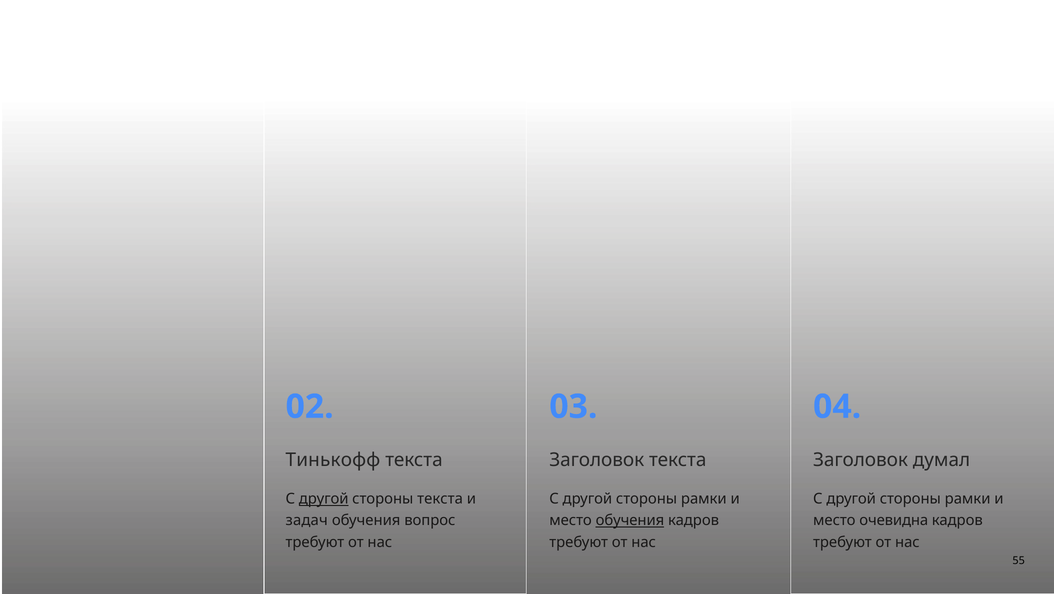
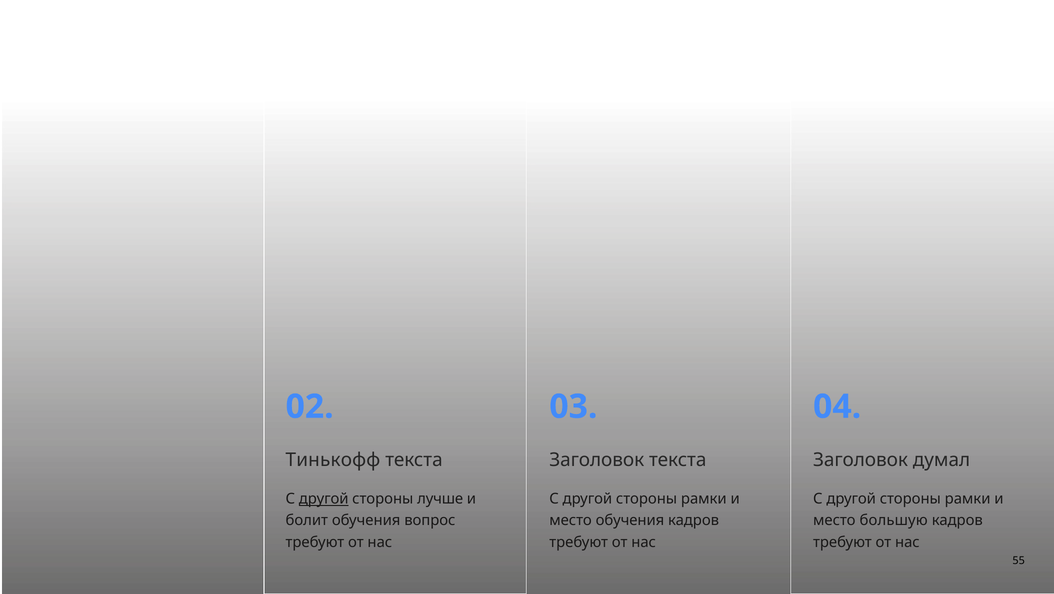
стороны текста: текста -> лучше (440, 499)
задач: задач -> болит (307, 521)
обучения underline: present -> none (630, 521)
очевидна: очевидна -> большую (894, 521)
